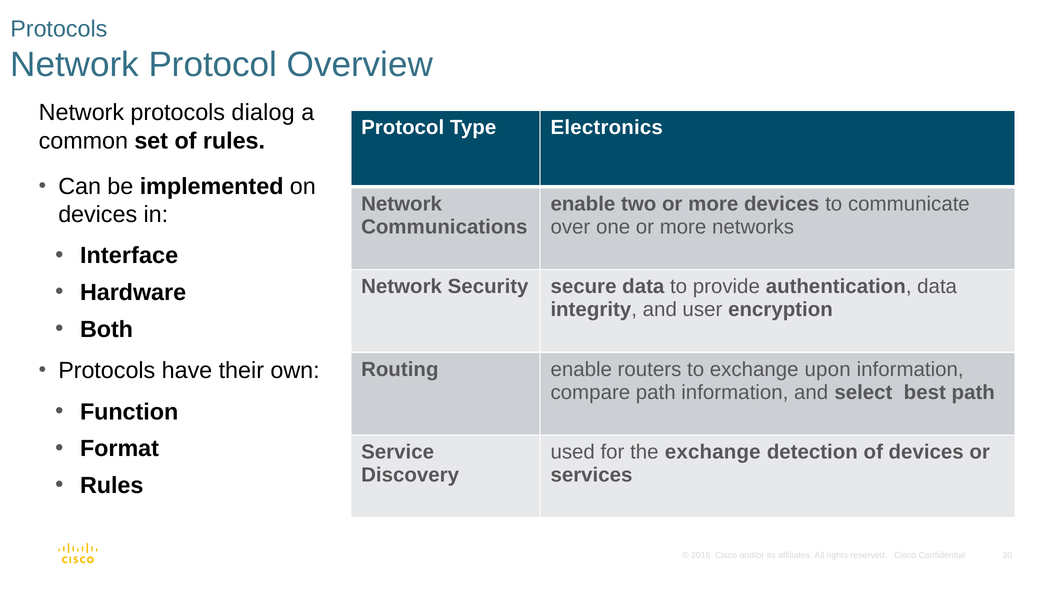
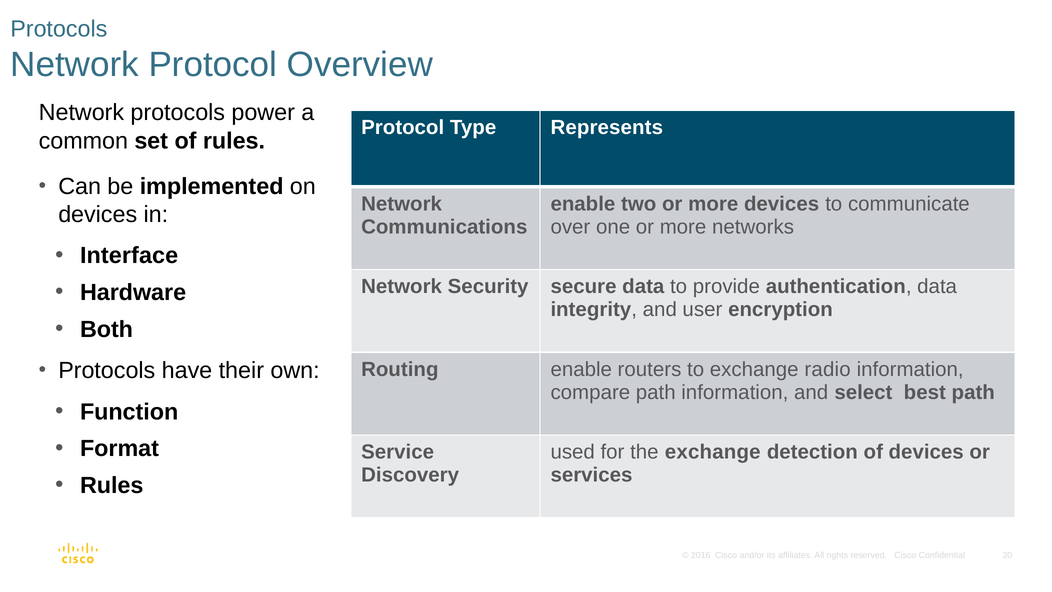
dialog: dialog -> power (263, 113)
Electronics: Electronics -> Represents (607, 127)
upon: upon -> radio (828, 369)
